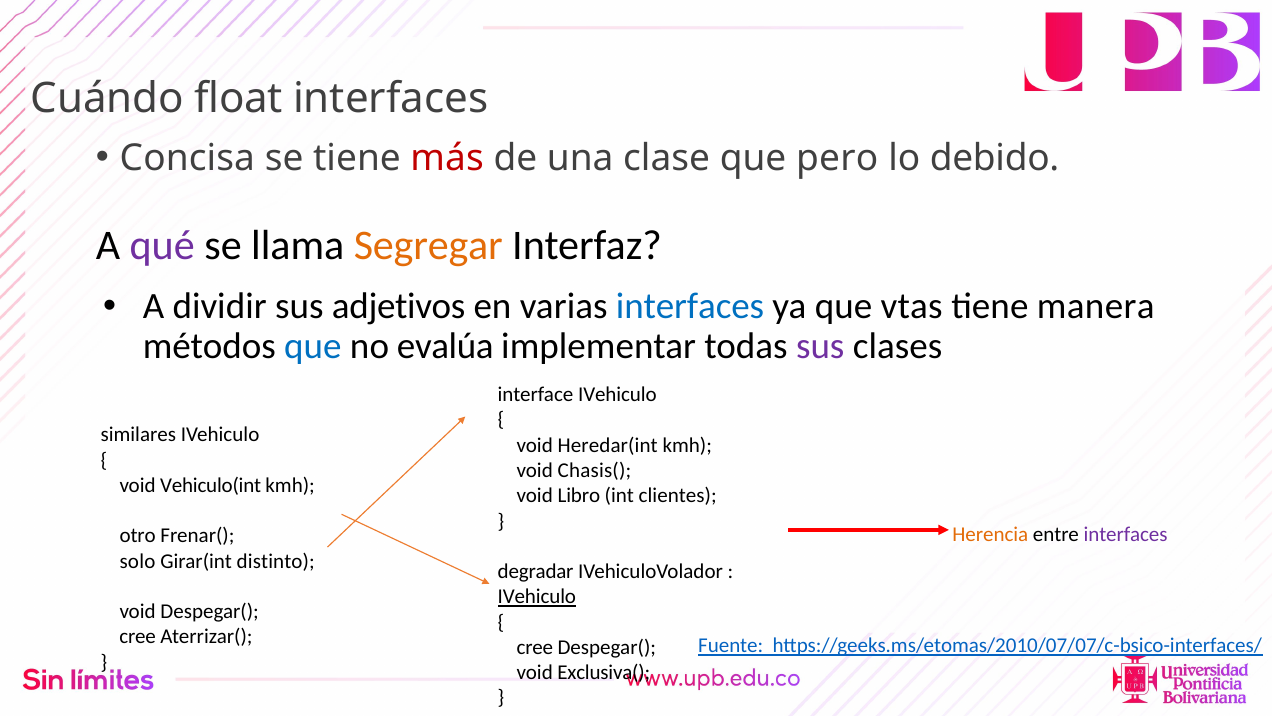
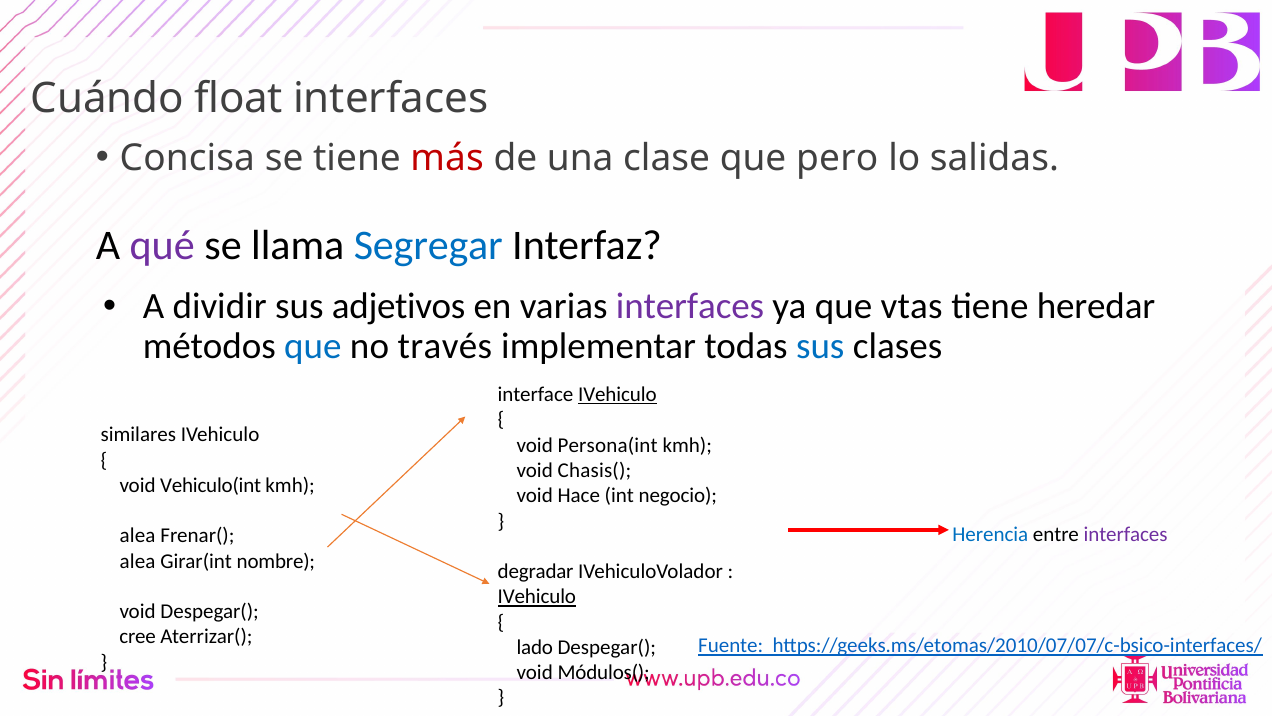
debido: debido -> salidas (994, 158)
Segregar colour: orange -> blue (428, 245)
interfaces colour: blue -> purple (690, 306)
manera: manera -> heredar (1096, 306)
evalúa: evalúa -> través (445, 346)
sus colour: purple -> blue (820, 346)
IVehiculo underline: none -> present (617, 394)
Heredar(int: Heredar(int -> Persona(int (608, 445)
Libro: Libro -> Hace (579, 495)
clientes: clientes -> negocio (678, 495)
Herencia colour: orange -> blue (990, 534)
otro: otro -> alea (137, 536)
solo: solo -> alea (137, 561)
distinto: distinto -> nombre (276, 561)
cree: cree -> lado (535, 647)
Exclusiva(: Exclusiva( -> Módulos( (604, 672)
